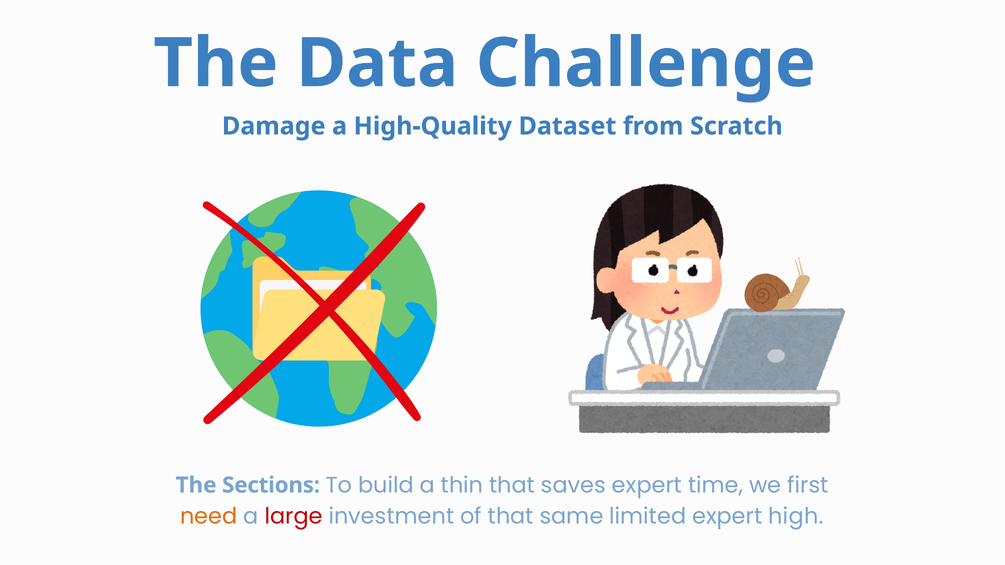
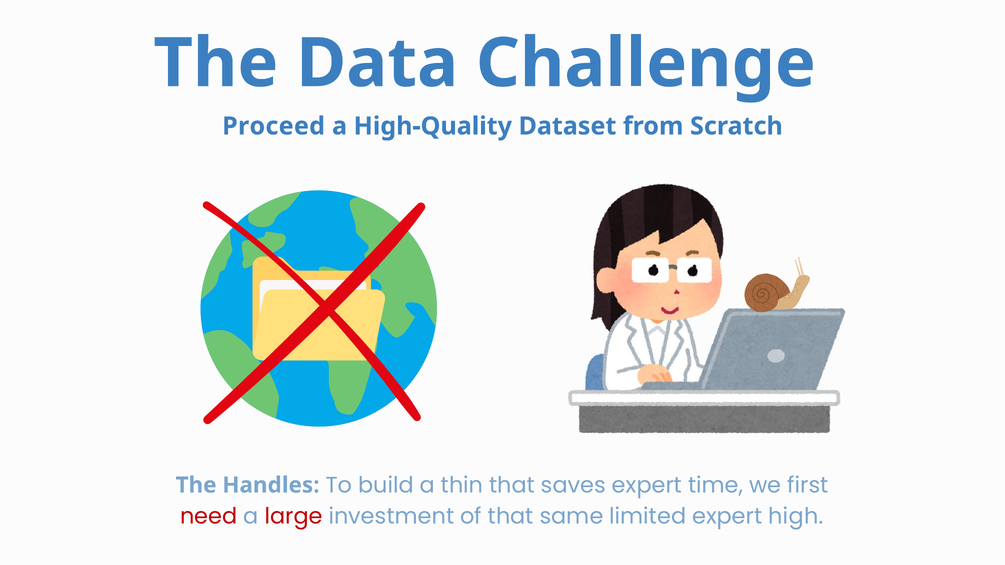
Damage: Damage -> Proceed (274, 126)
Sections: Sections -> Handles (271, 485)
need colour: orange -> red (209, 517)
